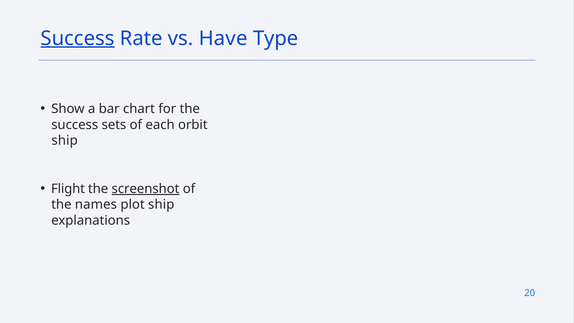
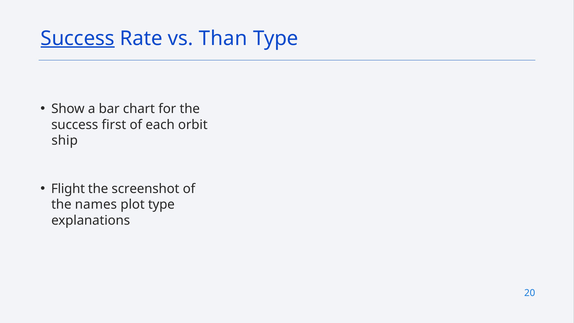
Have: Have -> Than (223, 38)
sets: sets -> first (114, 125)
screenshot underline: present -> none (145, 189)
plot ship: ship -> type (161, 205)
